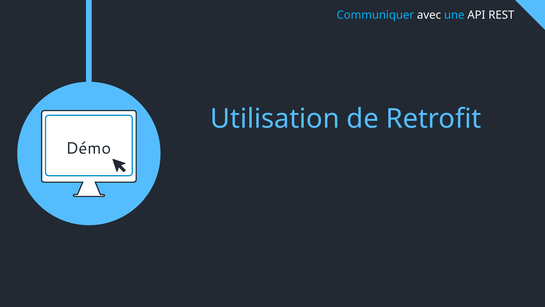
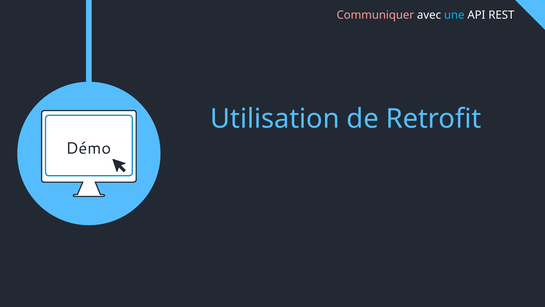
Communiquer colour: light blue -> pink (375, 15)
